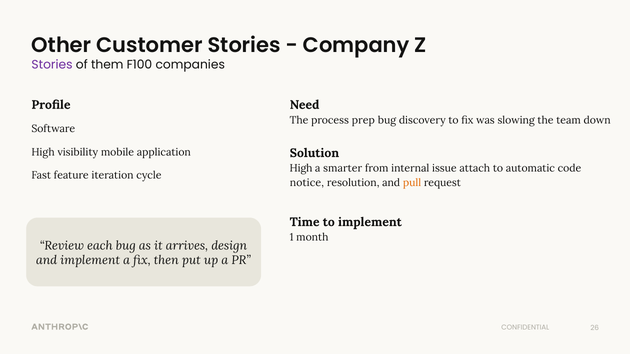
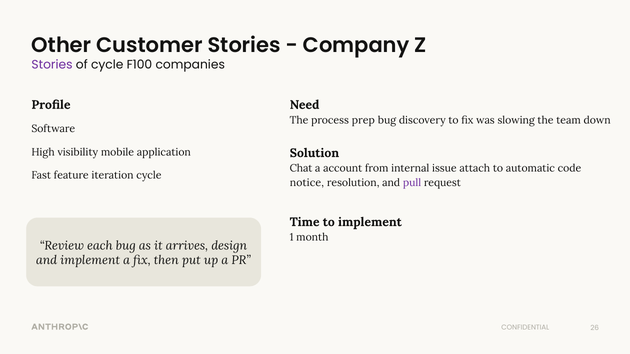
of them: them -> cycle (107, 65)
High: High -> Chat (301, 169)
smarter: smarter -> account (343, 169)
pull colour: orange -> purple (412, 183)
